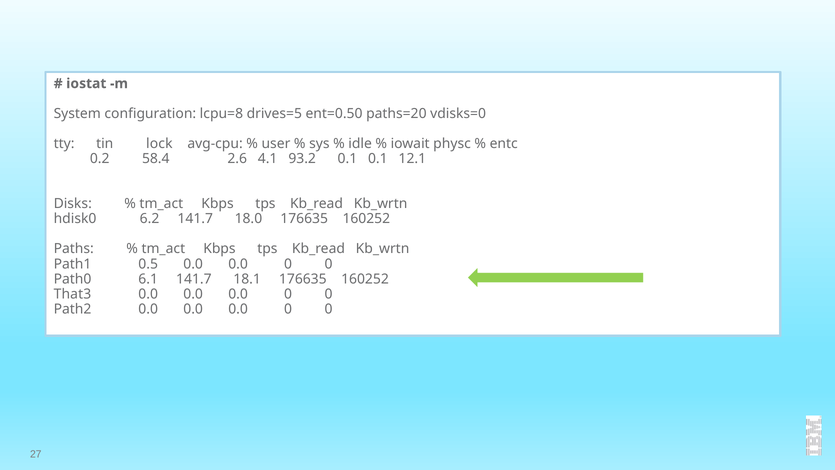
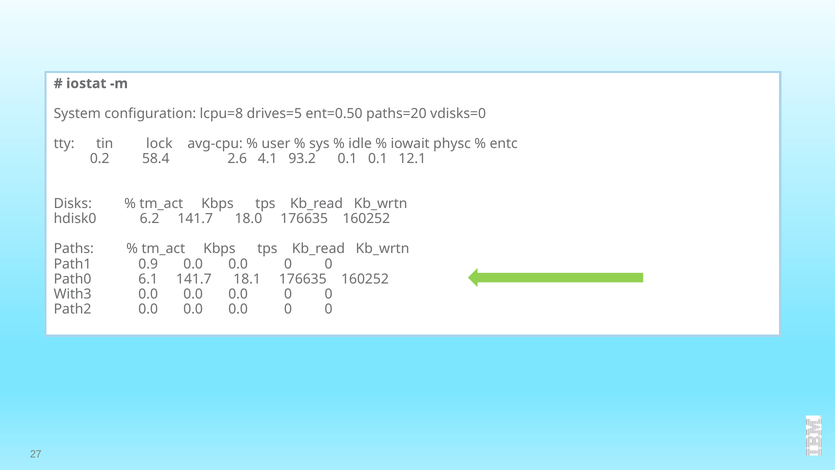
0.5: 0.5 -> 0.9 (148, 264)
That3: That3 -> With3 (73, 294)
